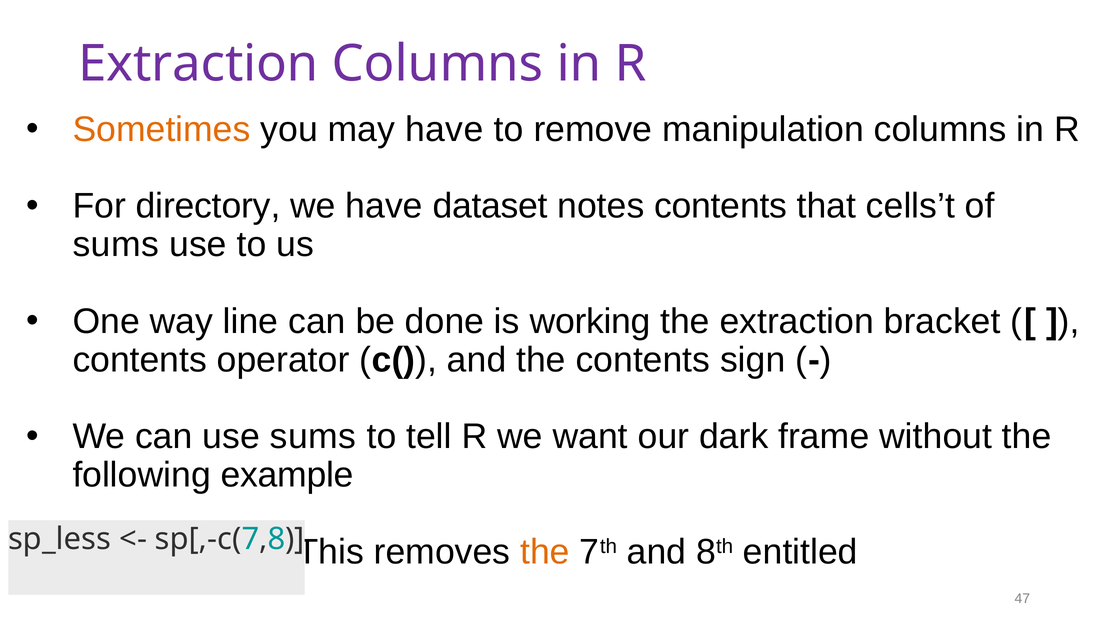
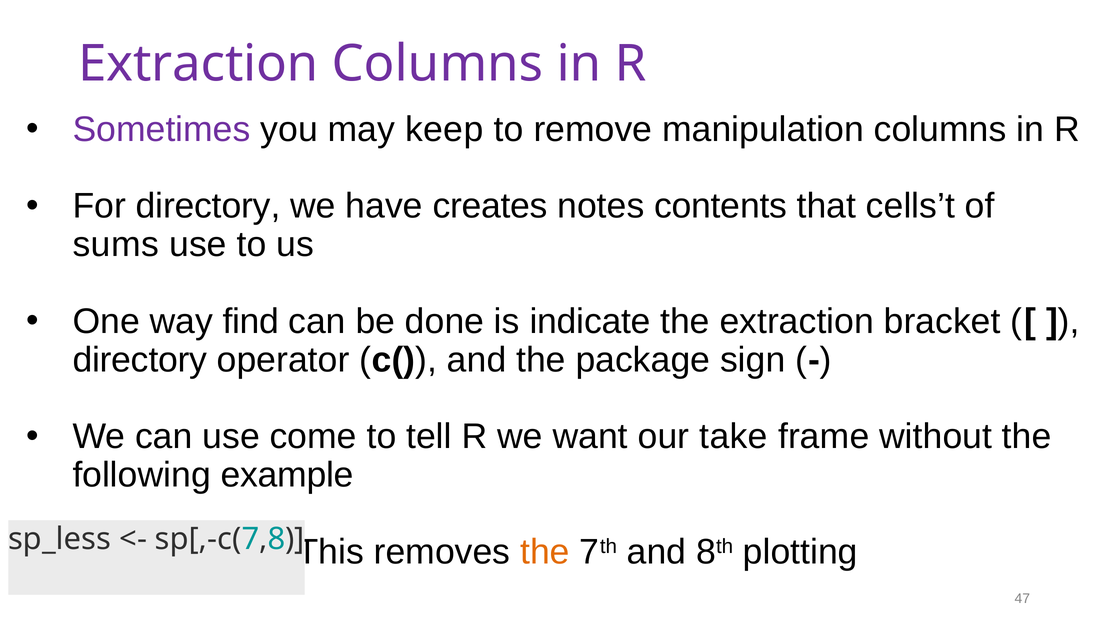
Sometimes colour: orange -> purple (162, 129)
may have: have -> keep (444, 129)
dataset: dataset -> creates (490, 206)
line: line -> find (251, 322)
working: working -> indicate (590, 322)
contents: contents -> directory (140, 360)
the contents: contents -> package (643, 360)
use sums: sums -> come (313, 437)
dark: dark -> take (734, 437)
entitled: entitled -> plotting (800, 552)
